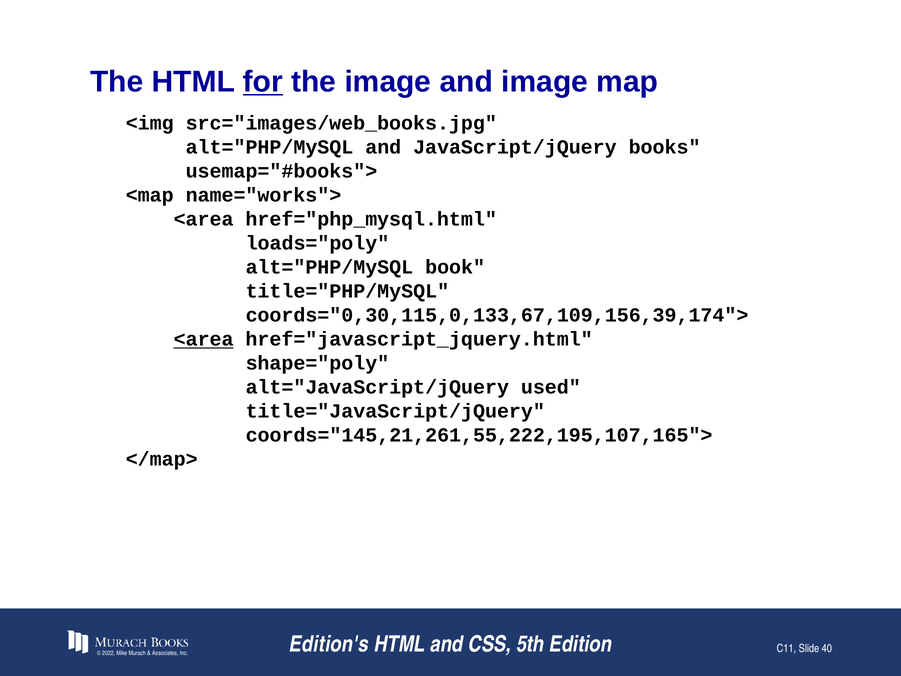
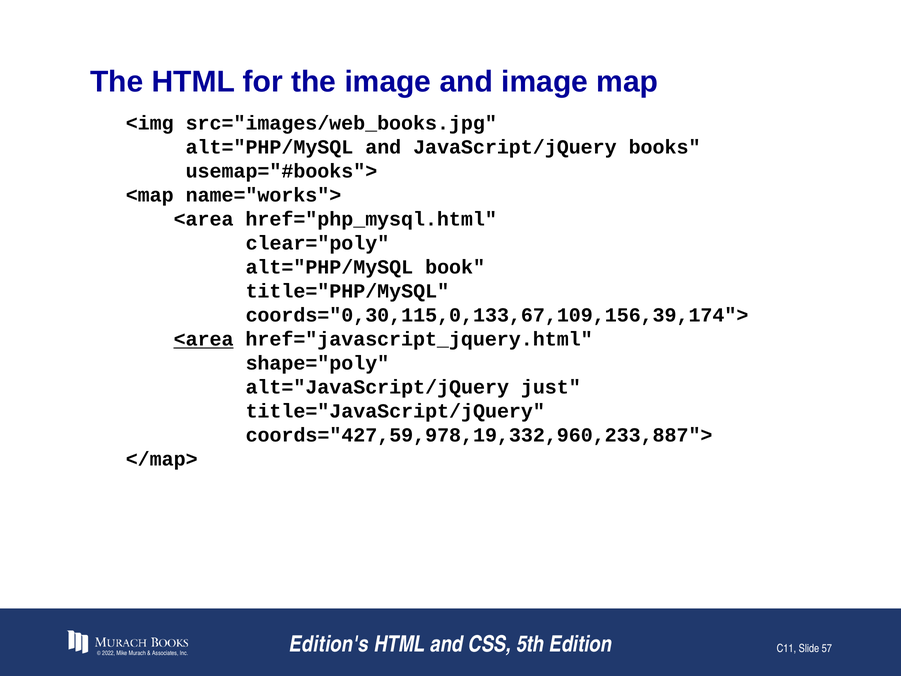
for underline: present -> none (263, 82)
loads="poly: loads="poly -> clear="poly (317, 243)
used: used -> just (551, 387)
coords="145,21,261,55,222,195,107,165">: coords="145,21,261,55,222,195,107,165"> -> coords="427,59,978,19,332,960,233,887"> (479, 435)
40: 40 -> 57 (827, 648)
